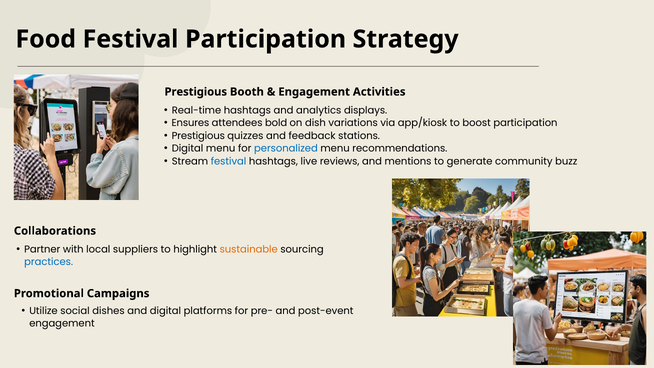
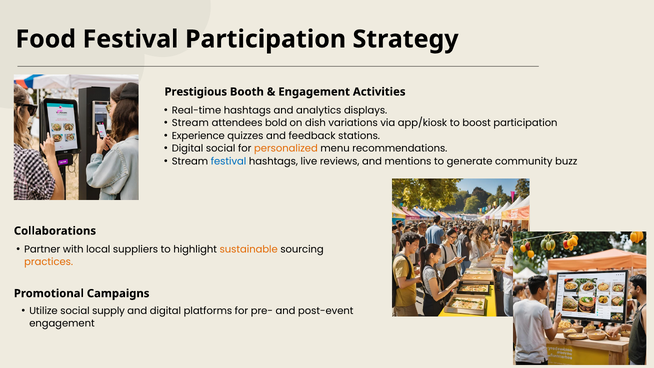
Ensures: Ensures -> Stream (190, 123)
Prestigious: Prestigious -> Experience (198, 136)
Digital menu: menu -> social (221, 149)
personalized colour: blue -> orange (286, 149)
practices colour: blue -> orange (49, 262)
dishes: dishes -> supply (109, 311)
